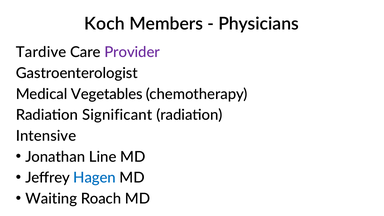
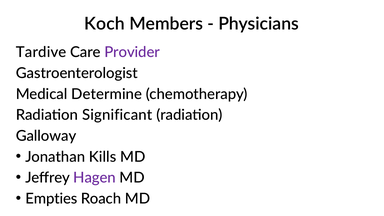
Vegetables: Vegetables -> Determine (107, 94)
Intensive: Intensive -> Galloway (46, 136)
Line: Line -> Kills (103, 157)
Hagen colour: blue -> purple (95, 178)
Waiting: Waiting -> Empties (51, 199)
